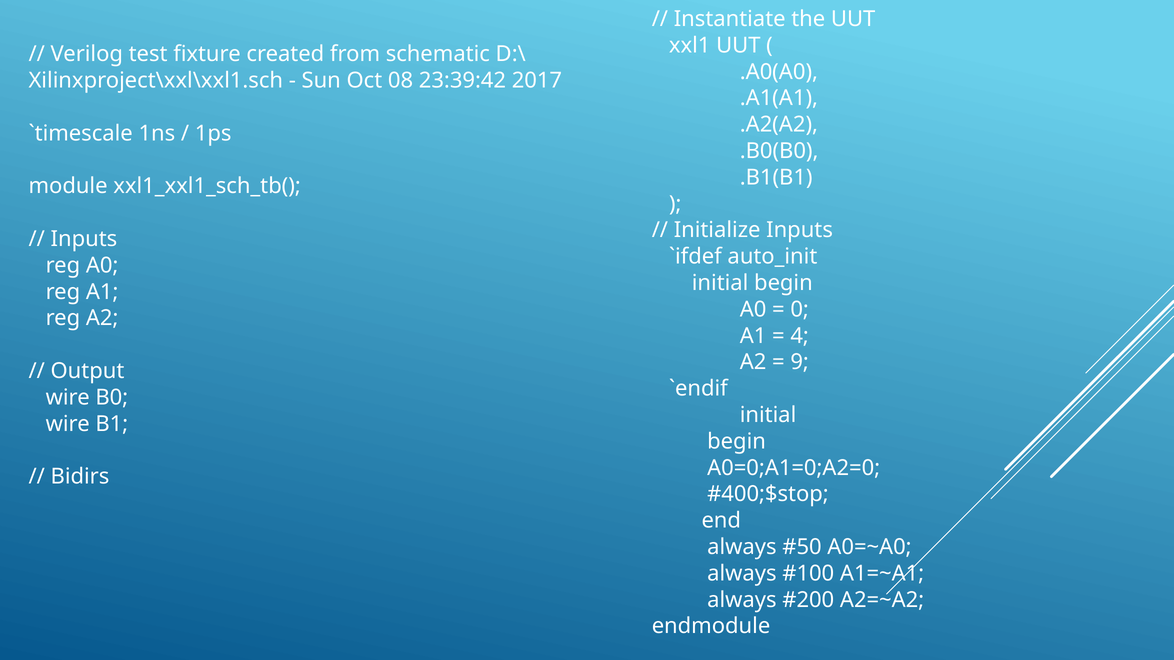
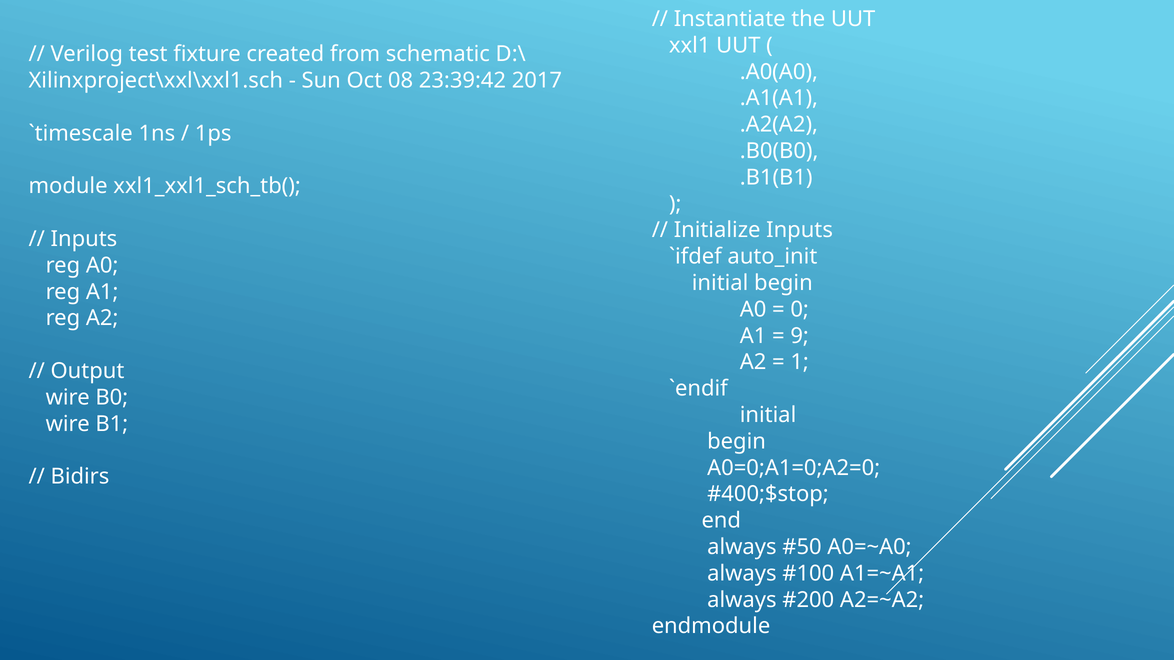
4: 4 -> 9 (800, 336)
9: 9 -> 1 (800, 362)
